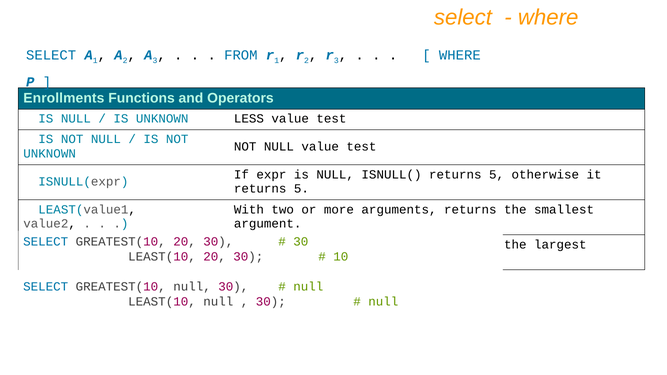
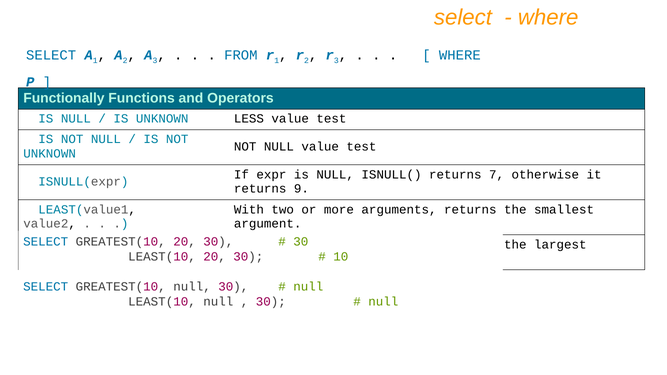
Enrollments: Enrollments -> Functionally (64, 98)
ISNULL( returns 5: 5 -> 7 (497, 174)
5: 5 -> 9 (301, 189)
